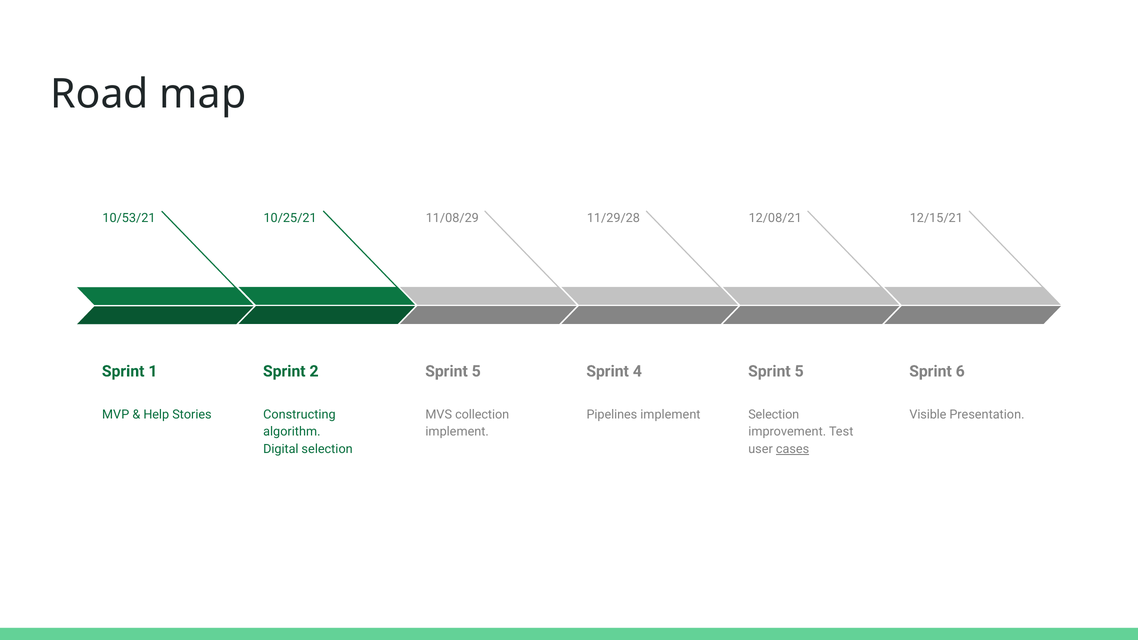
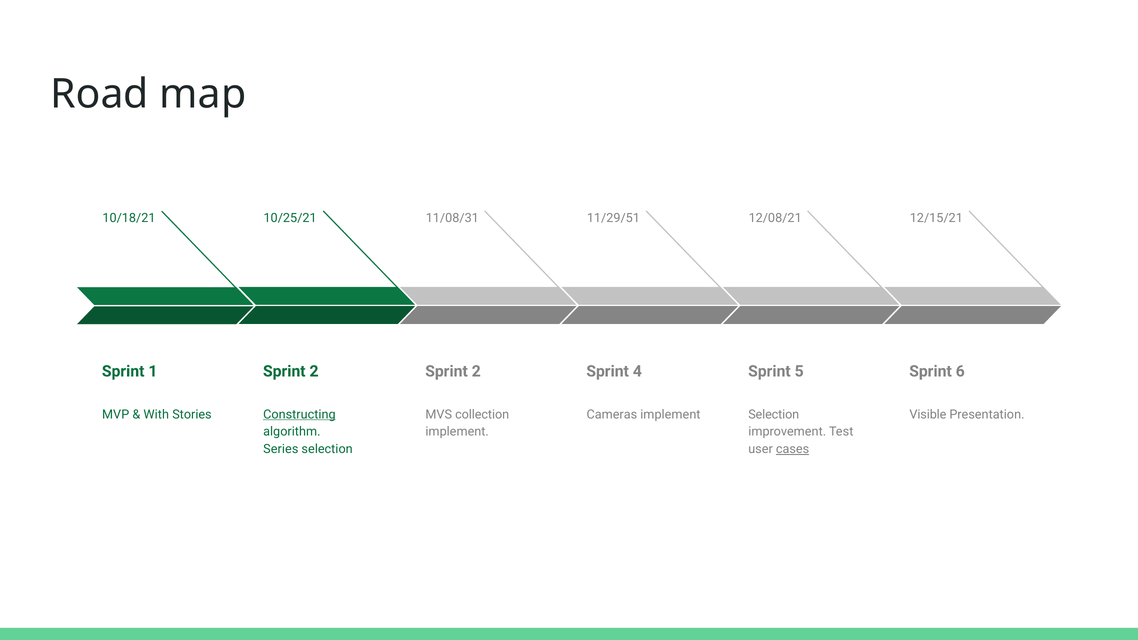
10/53/21: 10/53/21 -> 10/18/21 (129, 218)
11/08/29: 11/08/29 -> 11/08/31 (452, 218)
11/29/28: 11/29/28 -> 11/29/51 (613, 218)
5: 5 -> 2 (476, 371)
Help: Help -> With (156, 415)
Constructing underline: none -> present (299, 415)
Pipelines: Pipelines -> Cameras (612, 415)
Digital: Digital -> Series (281, 449)
